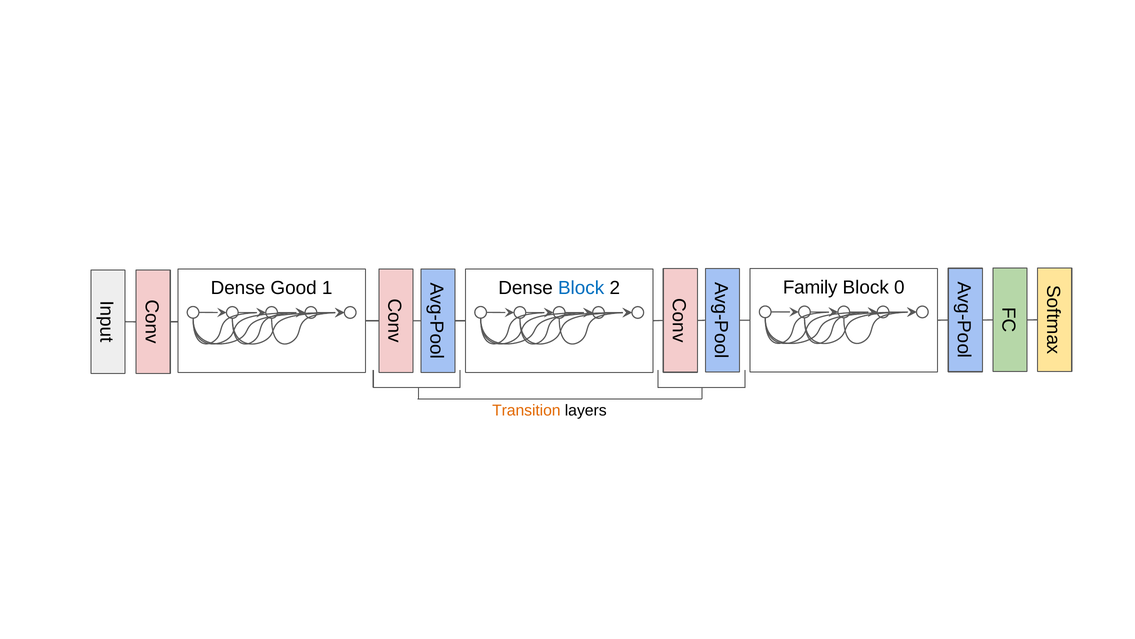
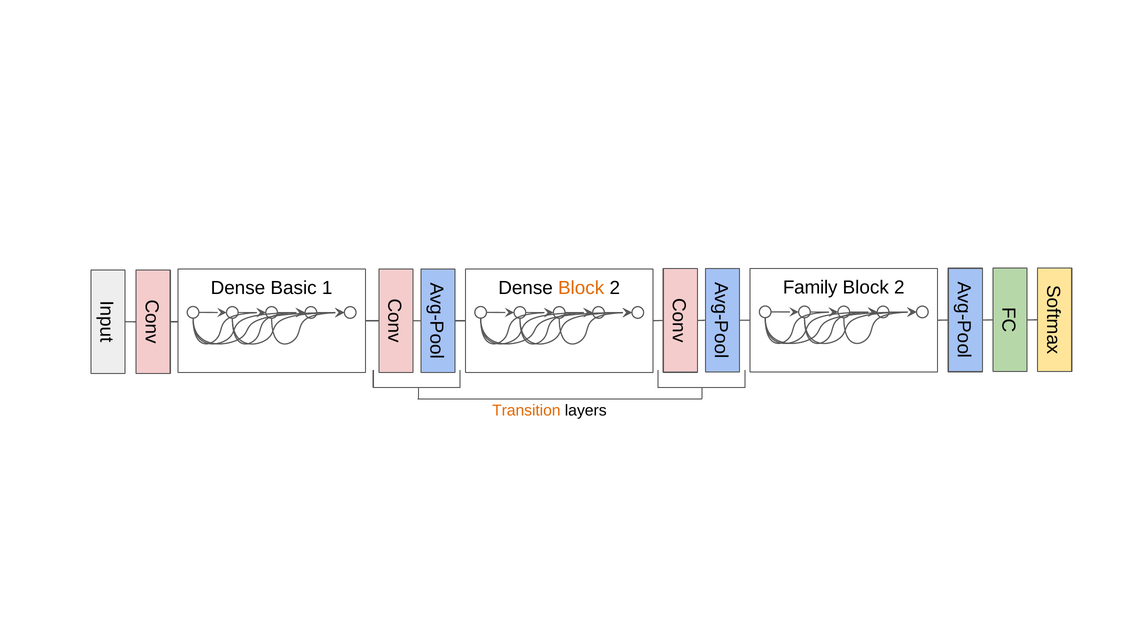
Good: Good -> Basic (294, 288)
Block colour: blue -> orange (581, 288)
0: 0 -> 2 (899, 287)
